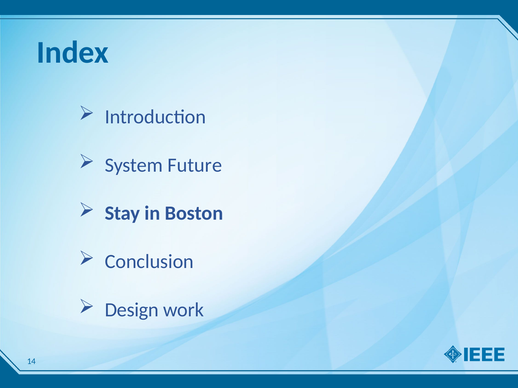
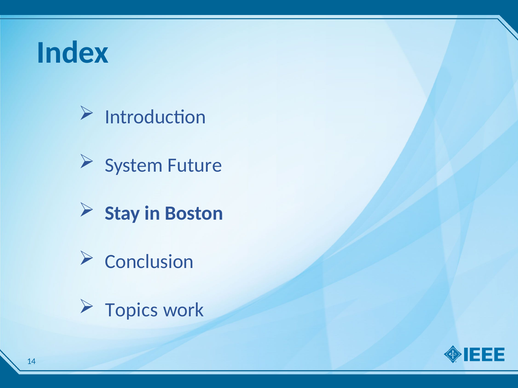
Design: Design -> Topics (132, 310)
